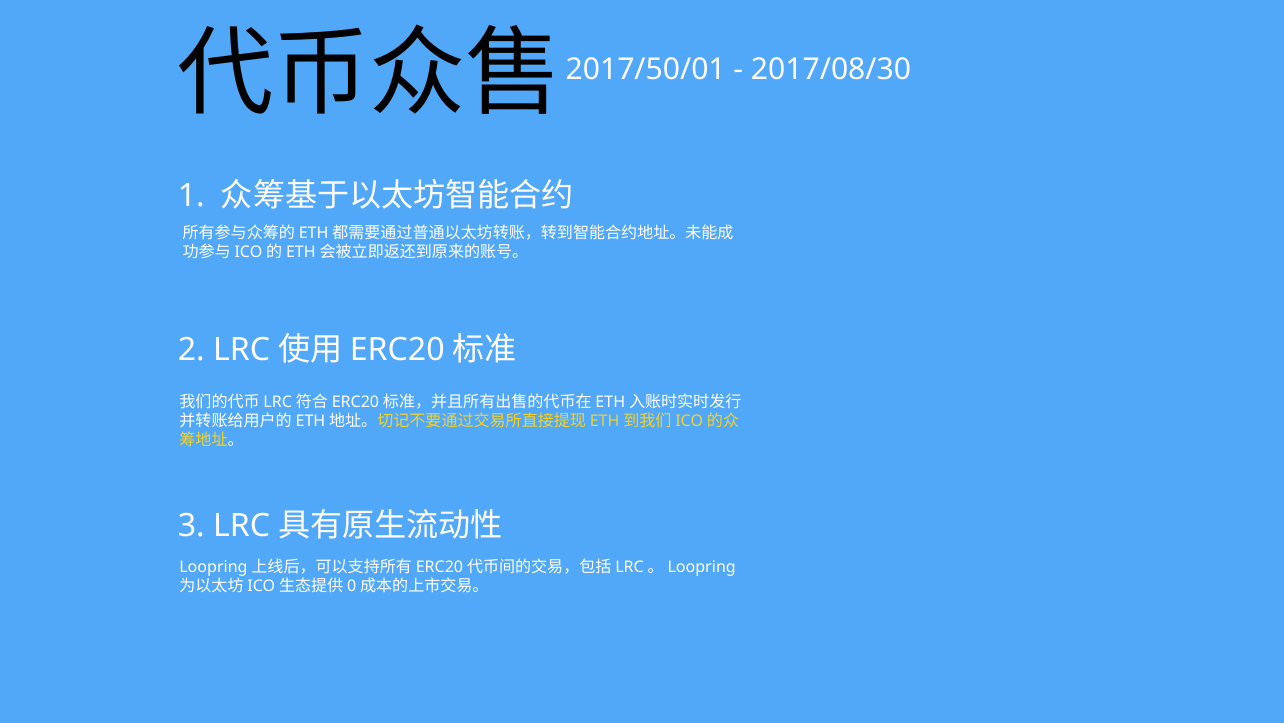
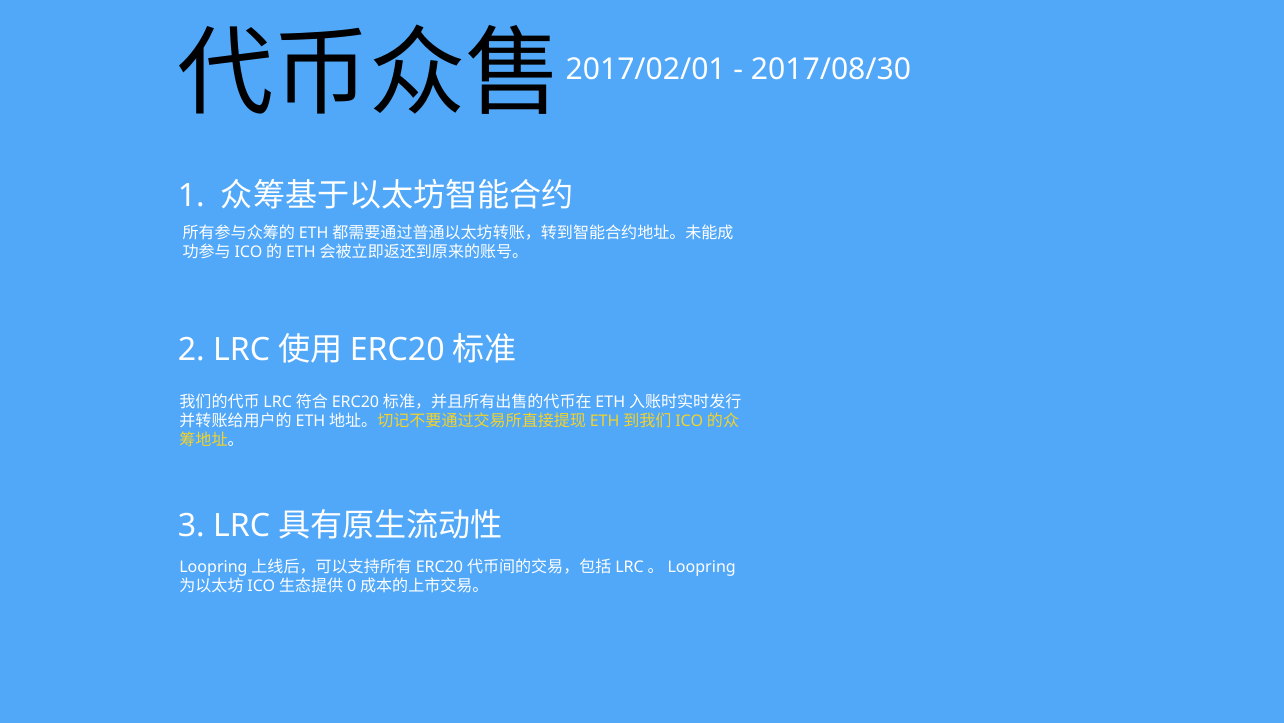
2017/50/01: 2017/50/01 -> 2017/02/01 (646, 69)
